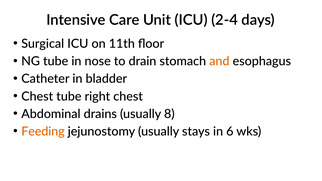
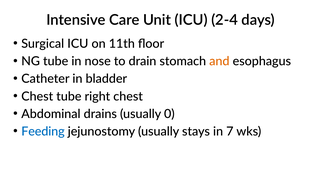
8: 8 -> 0 (169, 114)
Feeding colour: orange -> blue (43, 132)
6: 6 -> 7 (230, 132)
